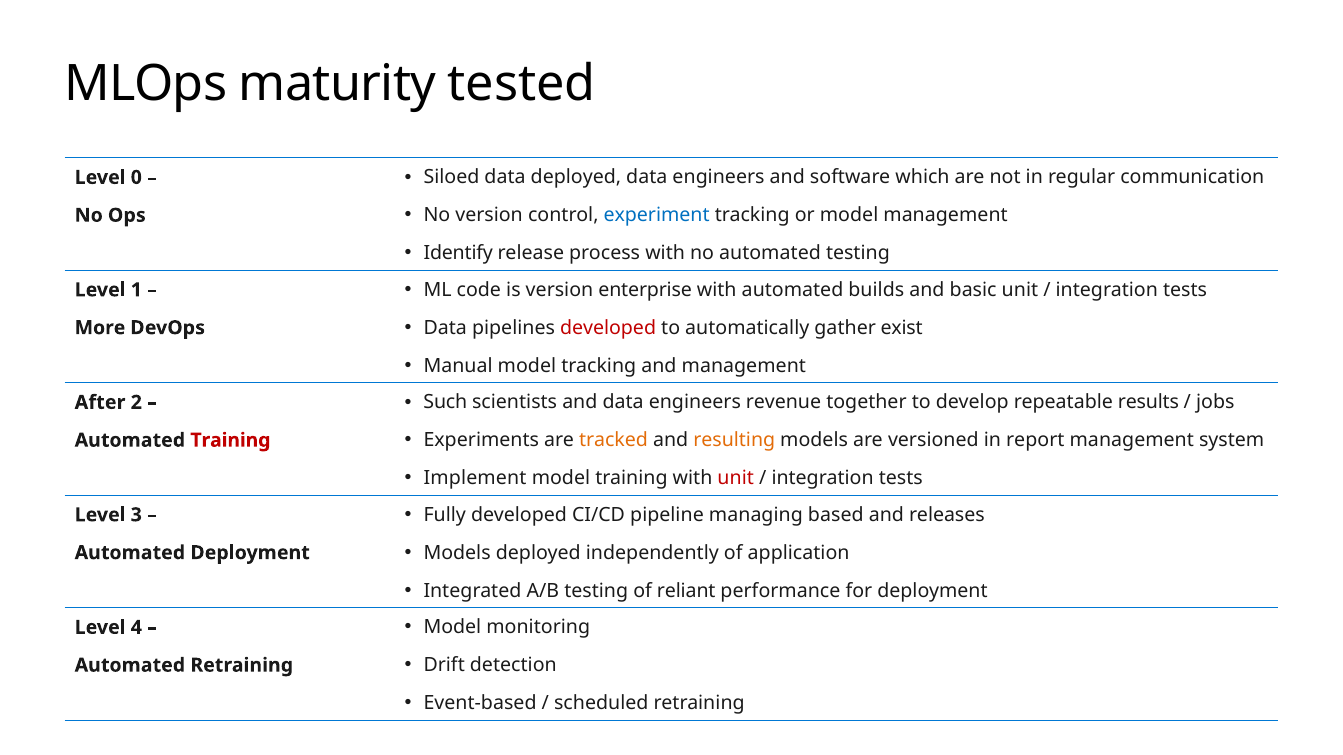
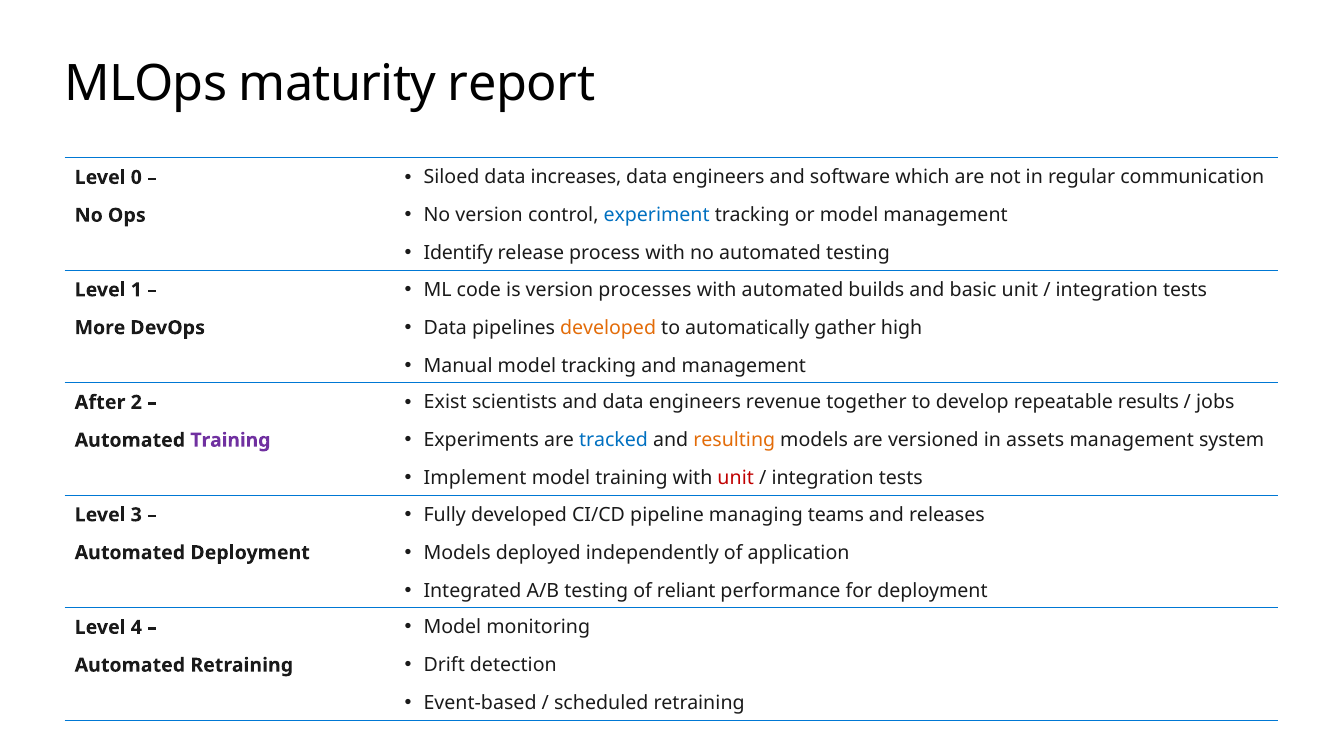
tested: tested -> report (522, 84)
data deployed: deployed -> increases (576, 178)
enterprise: enterprise -> processes (645, 290)
developed colour: red -> orange (608, 328)
exist: exist -> high (902, 328)
Such: Such -> Exist (445, 403)
tracked colour: orange -> blue (613, 440)
report: report -> assets (1035, 440)
Training colour: red -> purple (230, 440)
based: based -> teams (836, 515)
